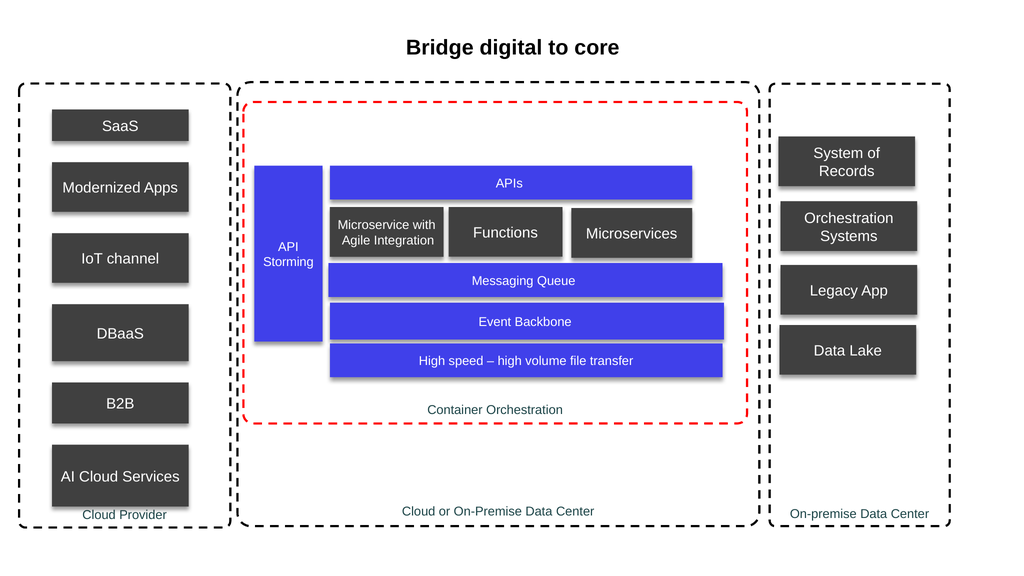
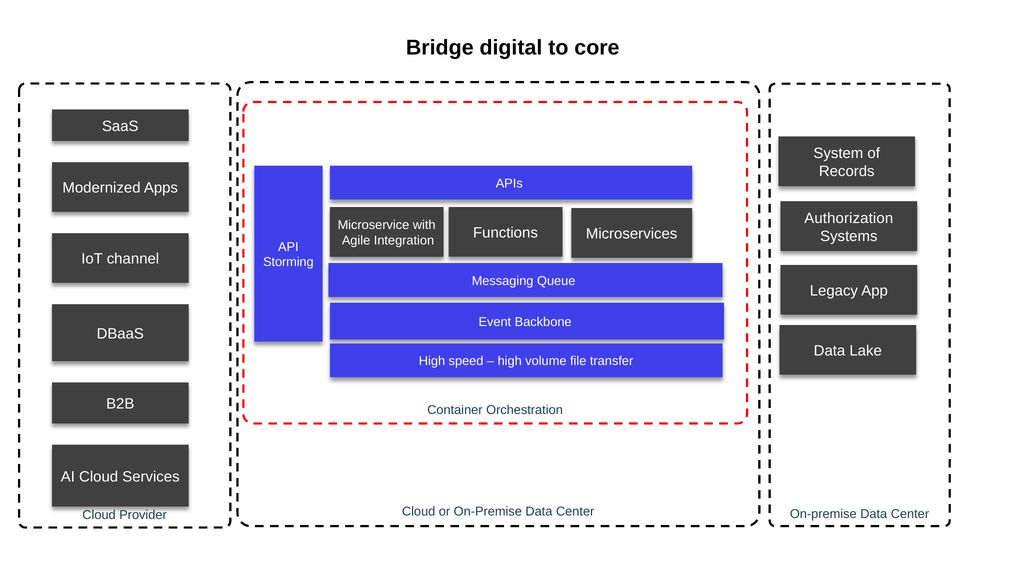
Orchestration: Orchestration -> Authorization (849, 218)
